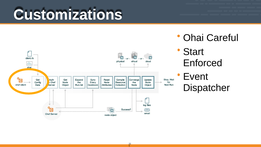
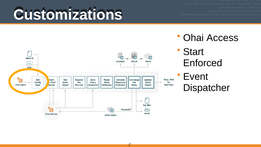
Careful: Careful -> Access (222, 38)
